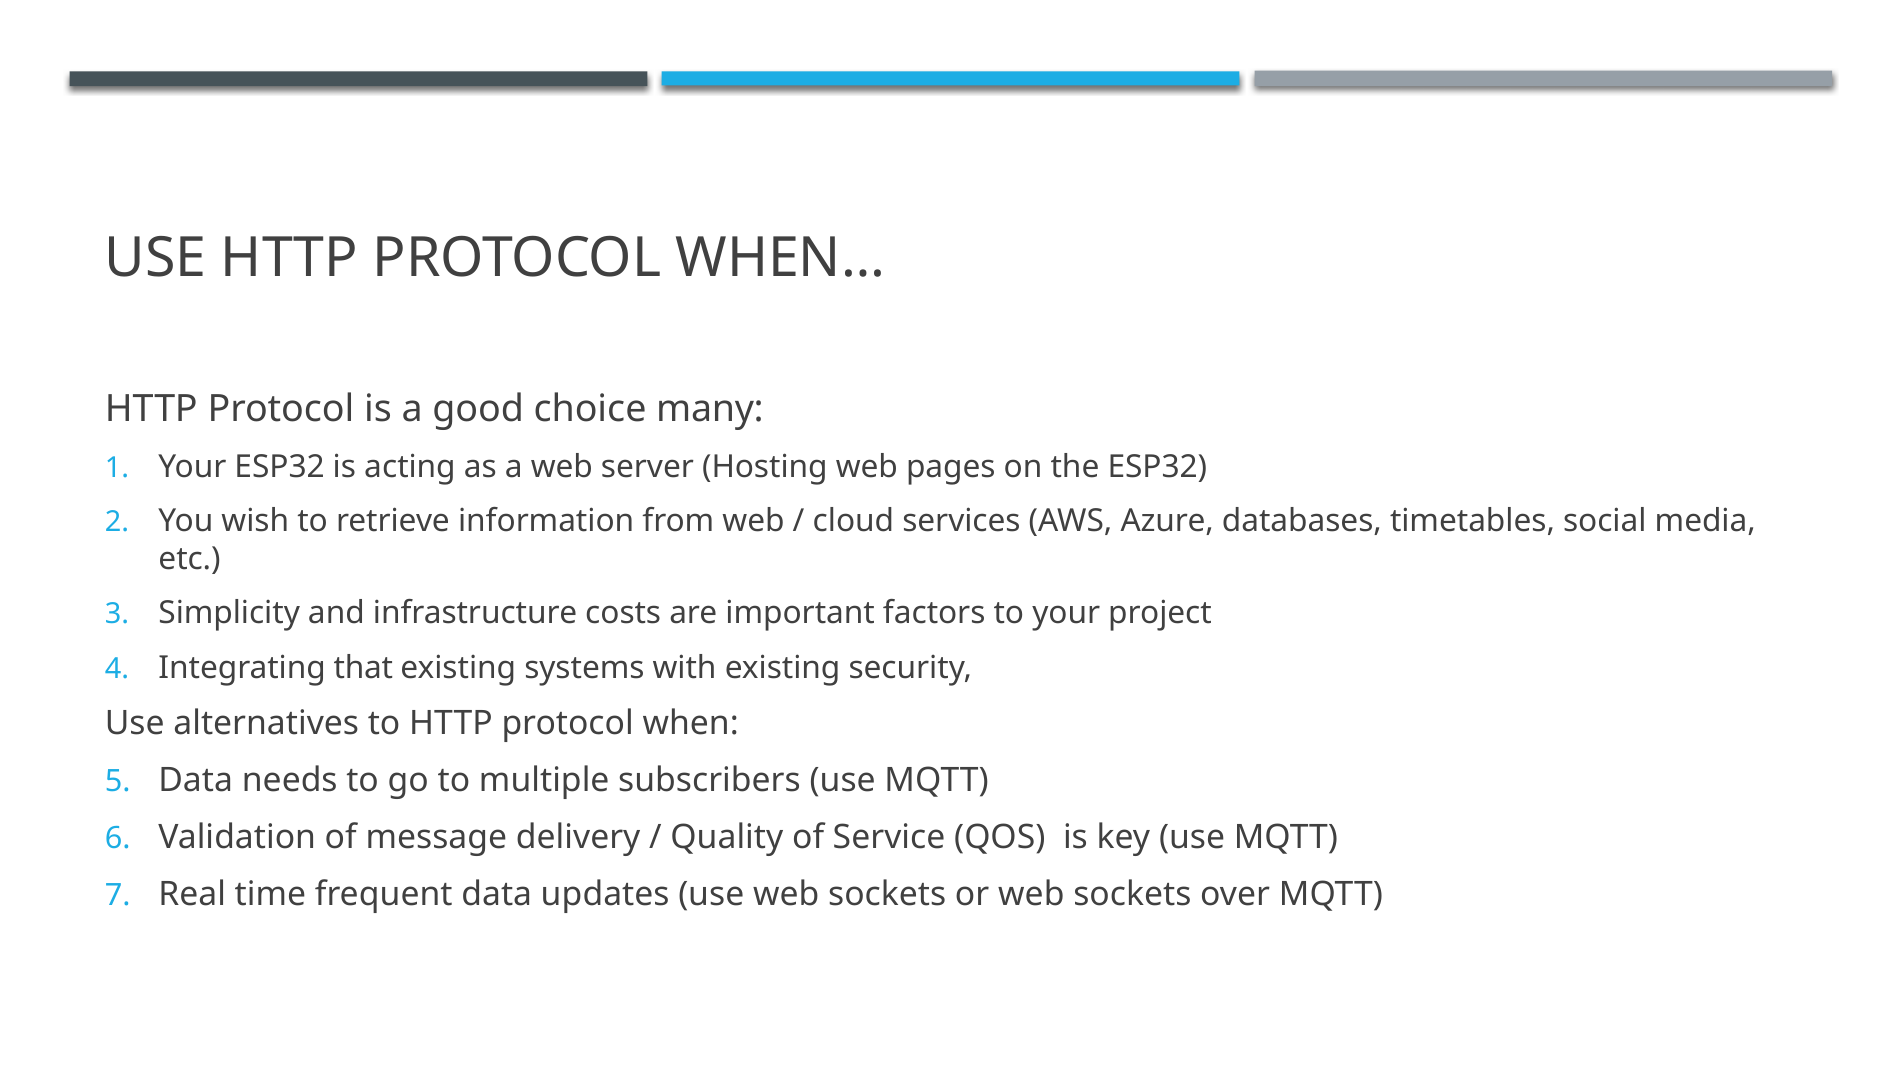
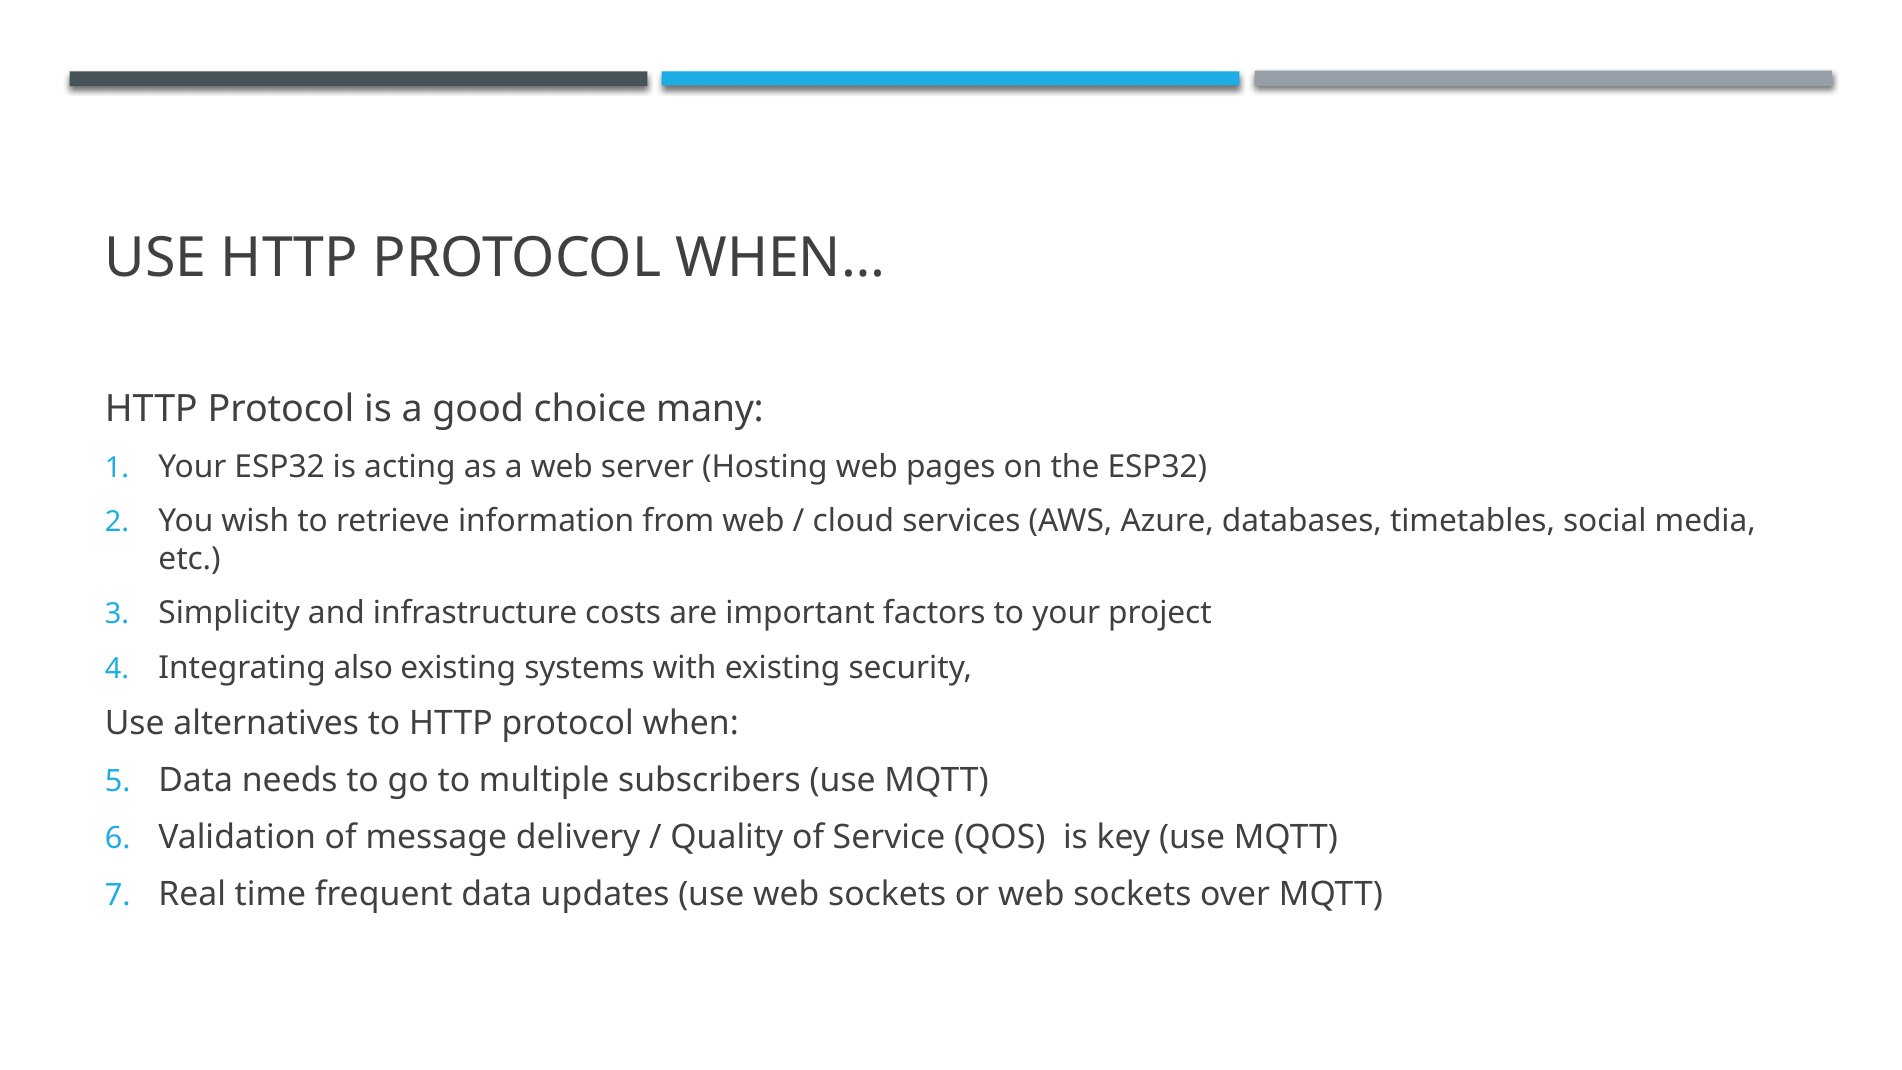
that: that -> also (363, 668)
